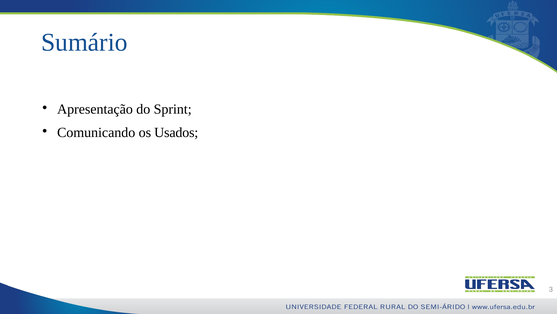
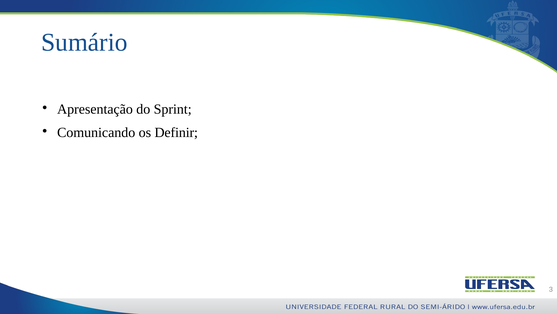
Usados: Usados -> Definir (176, 132)
